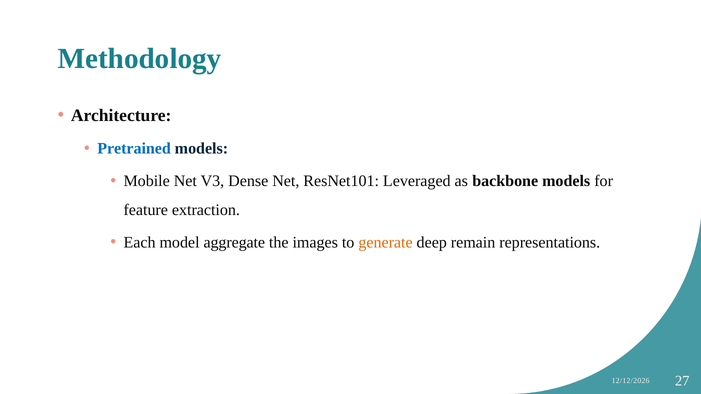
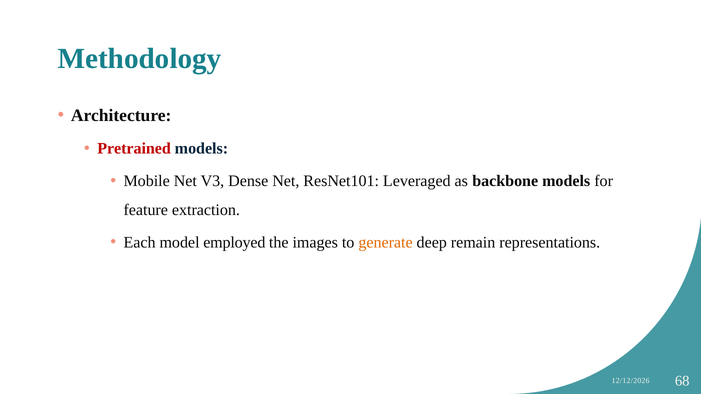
Pretrained colour: blue -> red (134, 149)
aggregate: aggregate -> employed (234, 243)
27: 27 -> 68 (682, 381)
